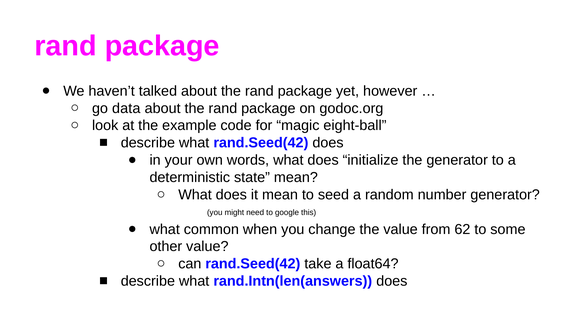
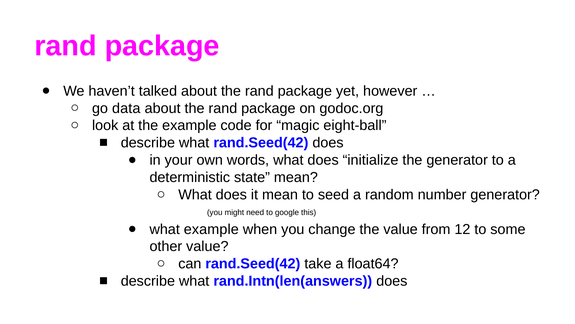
what common: common -> example (211, 229)
62: 62 -> 12 (462, 229)
